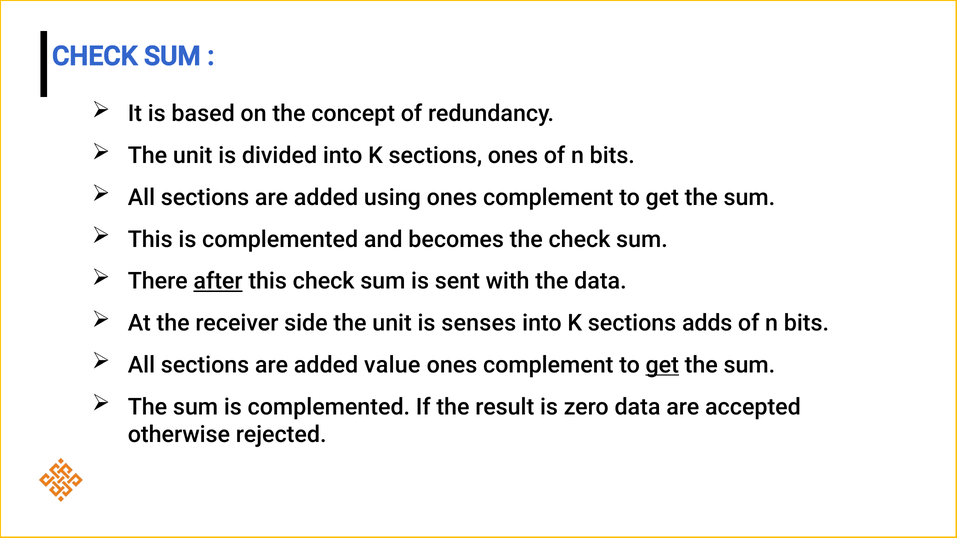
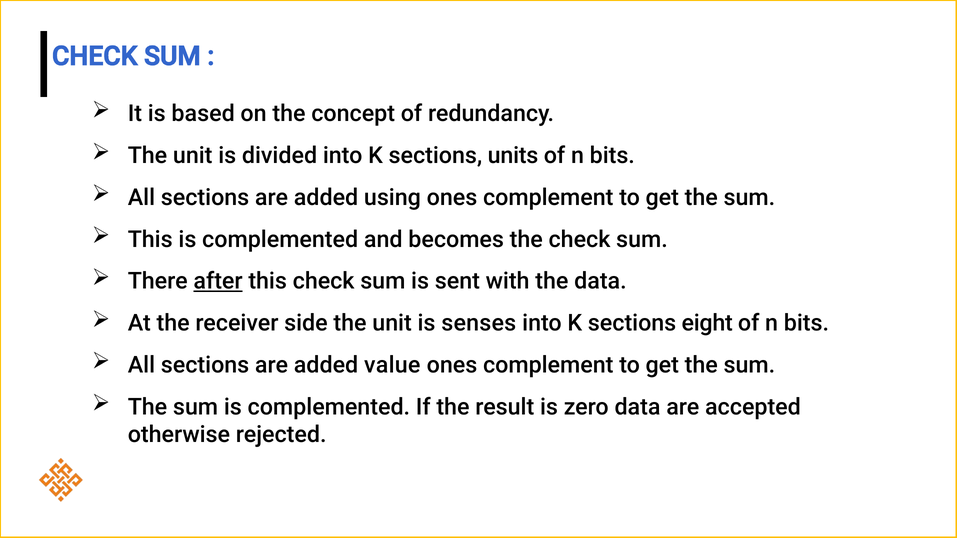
sections ones: ones -> units (513, 156)
adds: adds -> eight (707, 323)
get underline: present -> none (662, 365)
